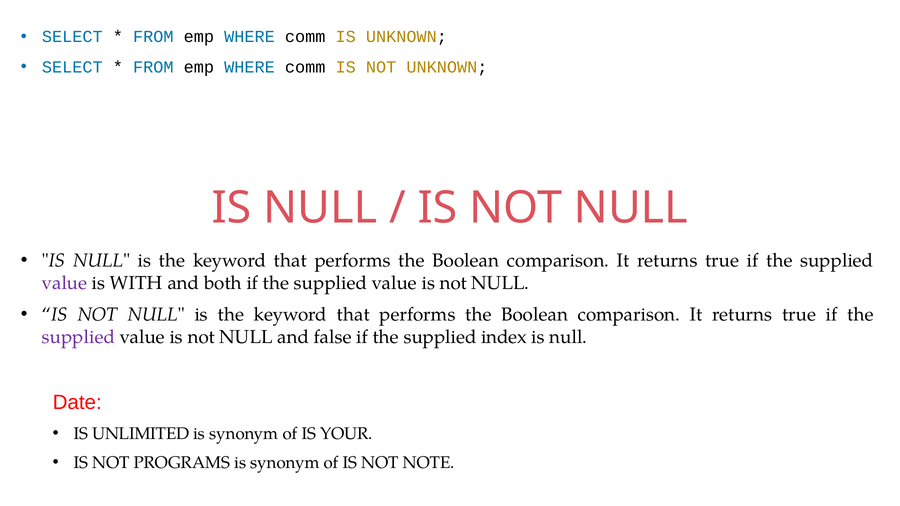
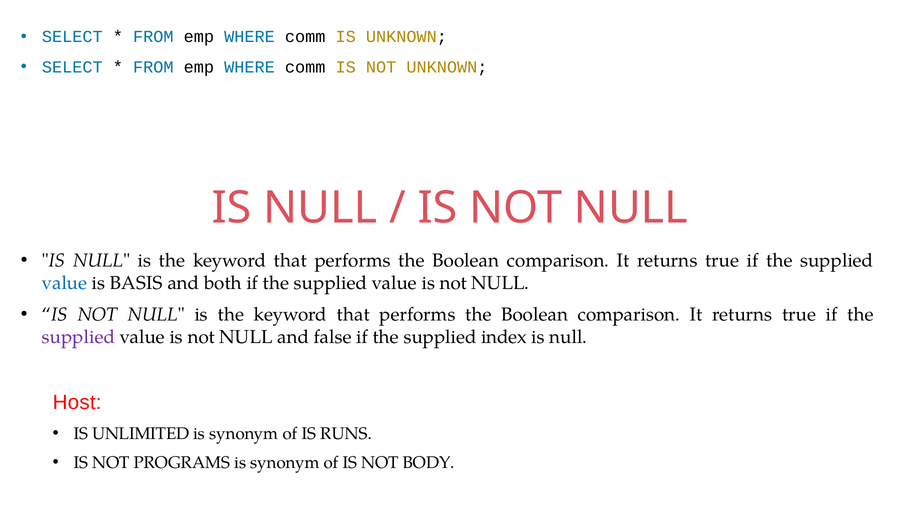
value colour: purple -> blue (65, 283)
WITH: WITH -> BASIS (136, 283)
Date: Date -> Host (77, 403)
YOUR: YOUR -> RUNS (346, 434)
NOTE: NOTE -> BODY (429, 463)
